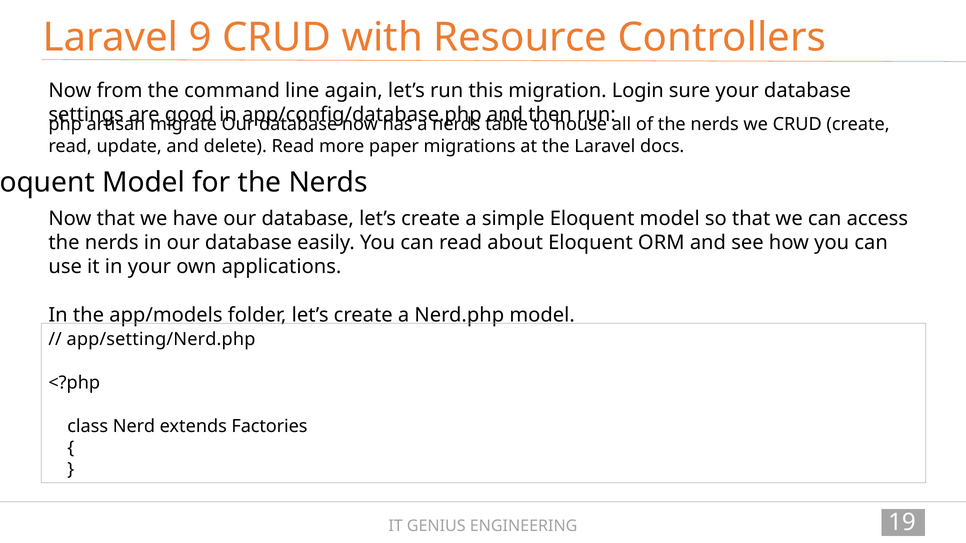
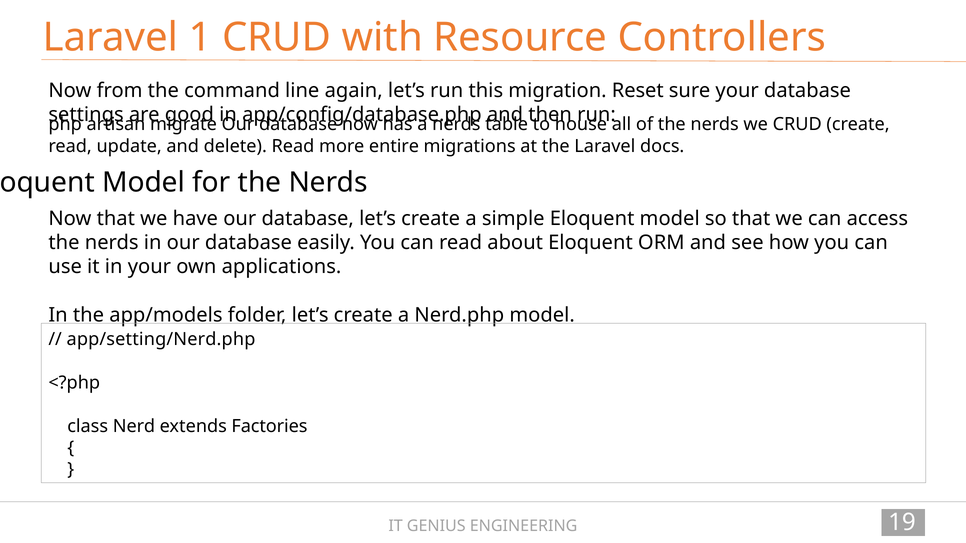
Laravel 9: 9 -> 1 (200, 37)
Login: Login -> Reset (638, 91)
paper: paper -> entire (394, 146)
